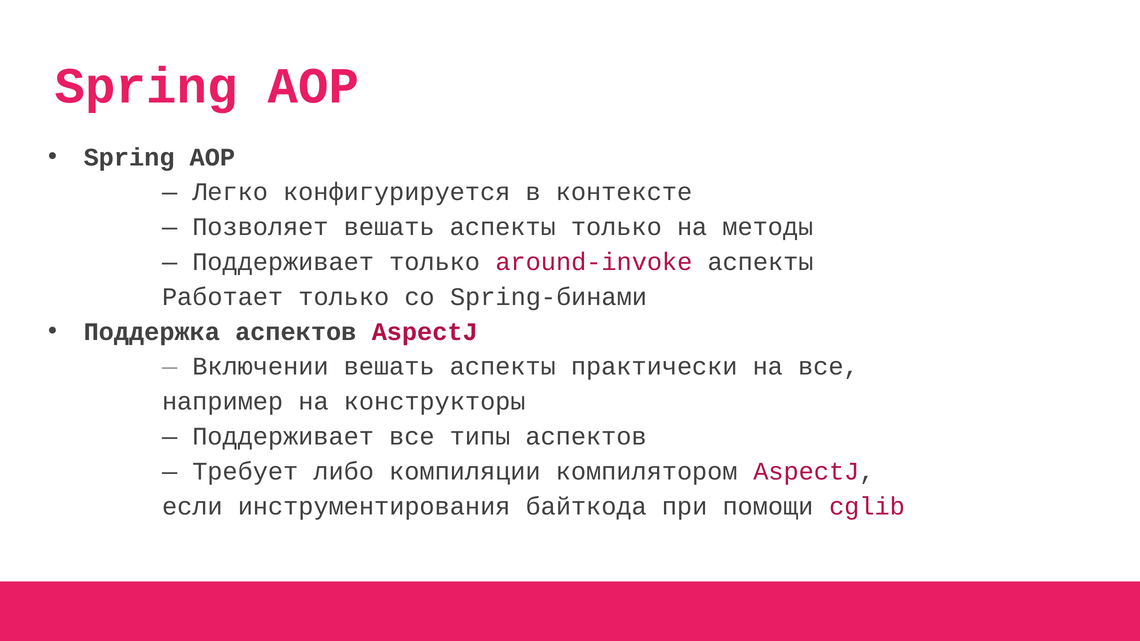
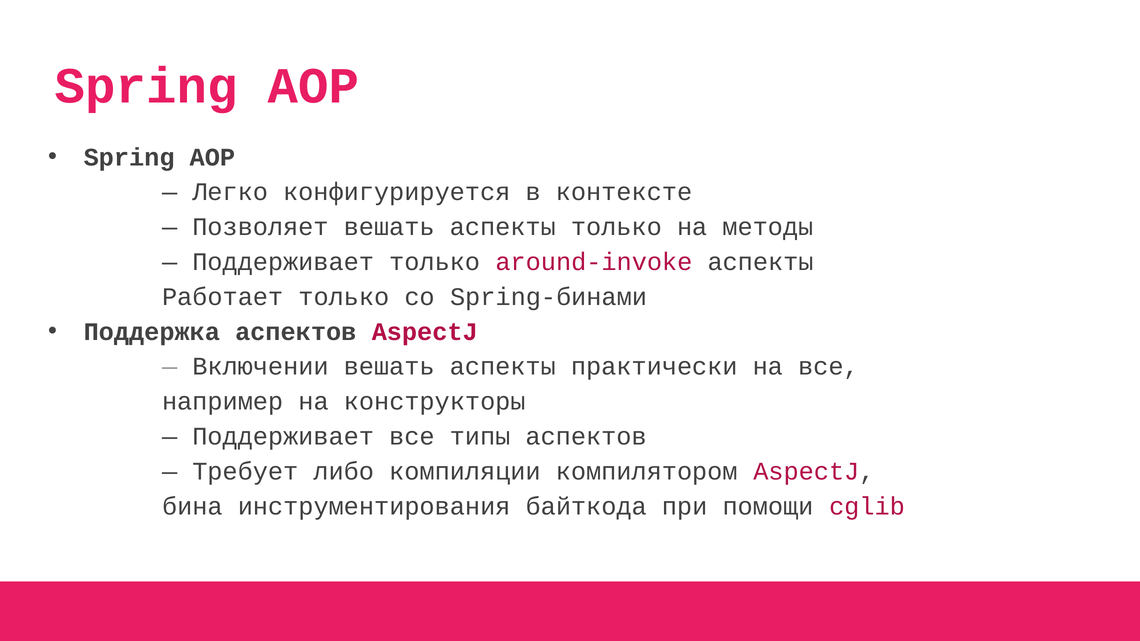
если: если -> бина (192, 506)
